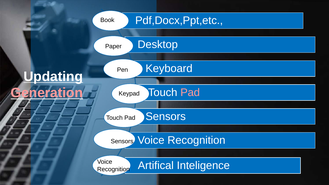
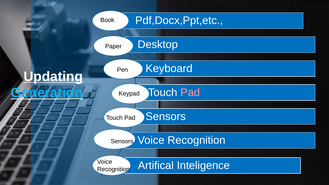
Generation colour: pink -> light blue (47, 93)
